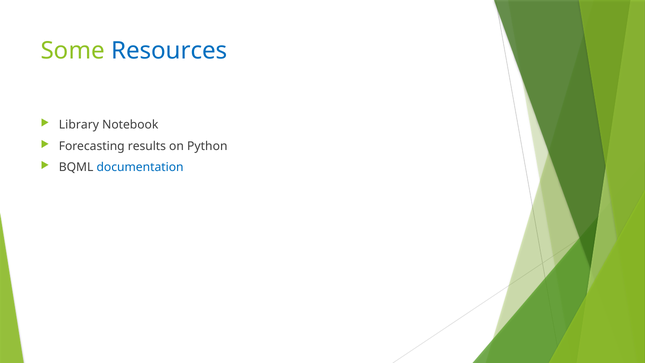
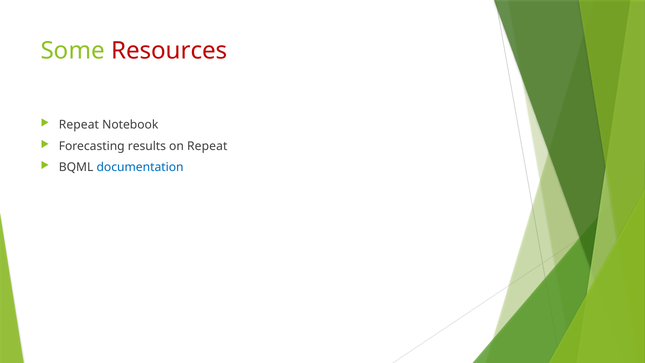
Resources colour: blue -> red (169, 51)
Library: Library -> Repeat (79, 125)
on Python: Python -> Repeat (207, 146)
